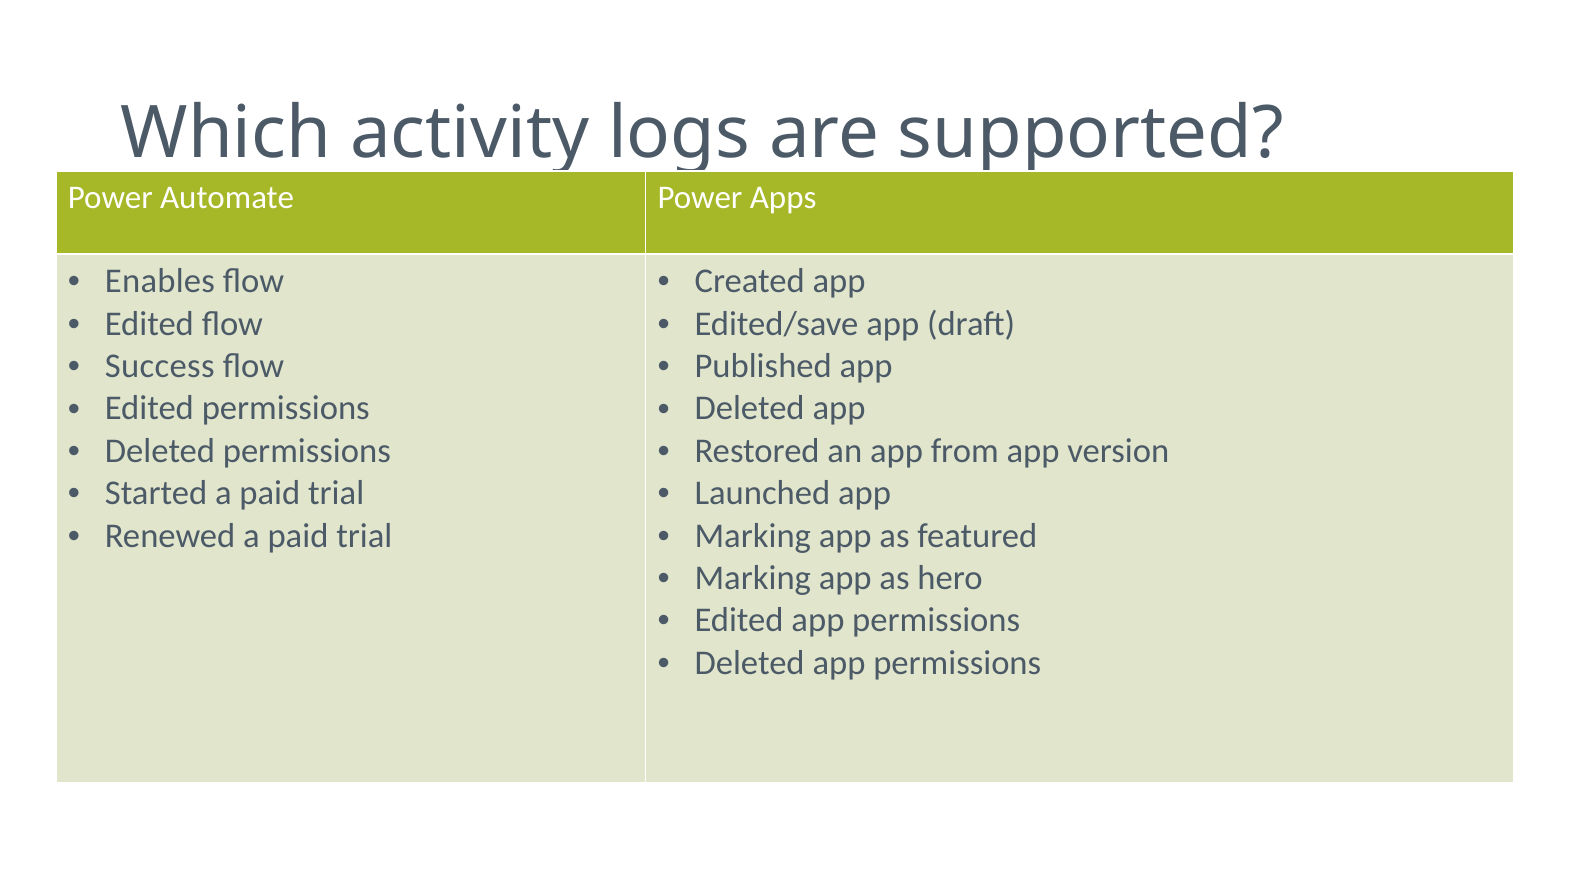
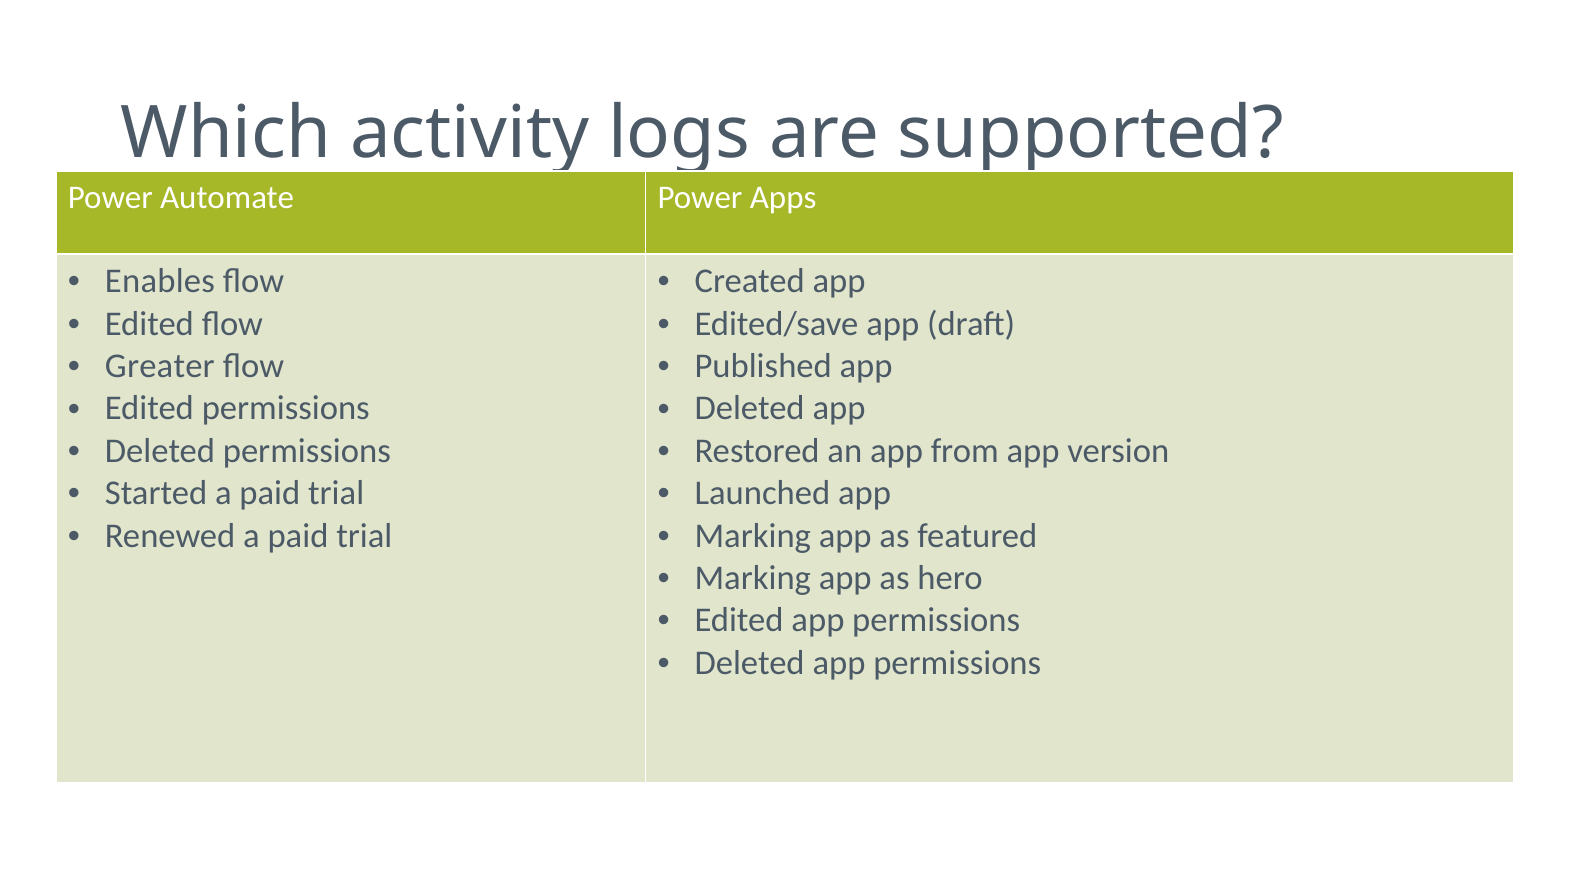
Success: Success -> Greater (160, 366)
